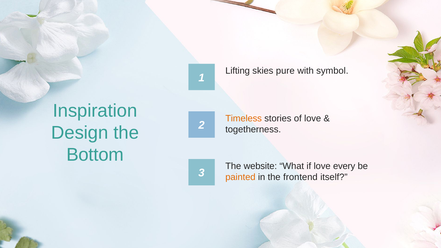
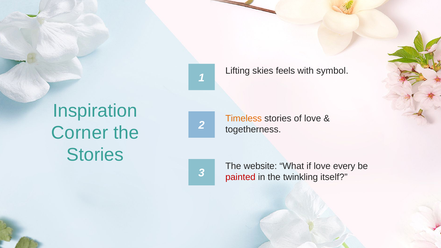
pure: pure -> feels (285, 71)
Design: Design -> Corner (80, 133)
Bottom: Bottom -> Stories (95, 155)
painted colour: orange -> red (240, 177)
frontend: frontend -> twinkling (300, 177)
